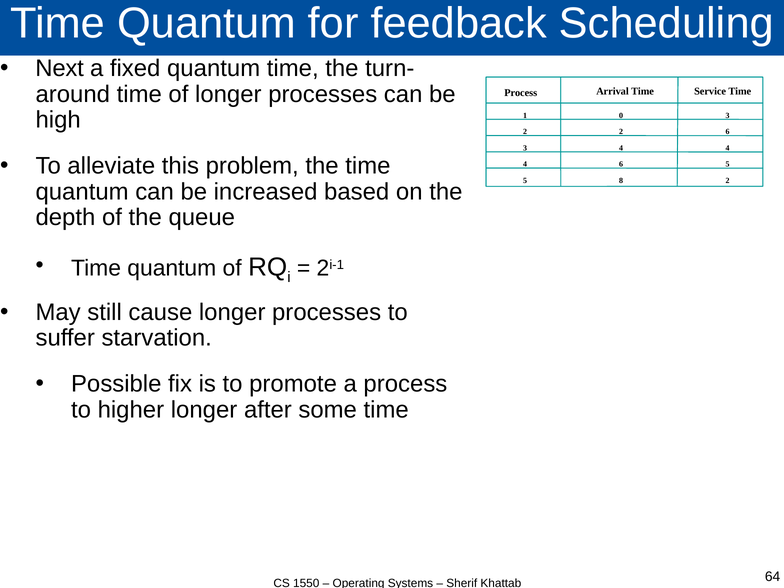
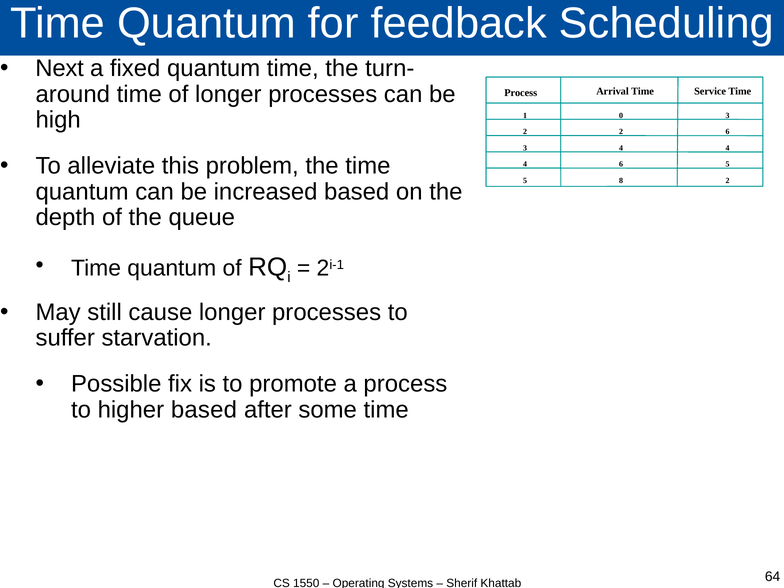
higher longer: longer -> based (204, 410)
